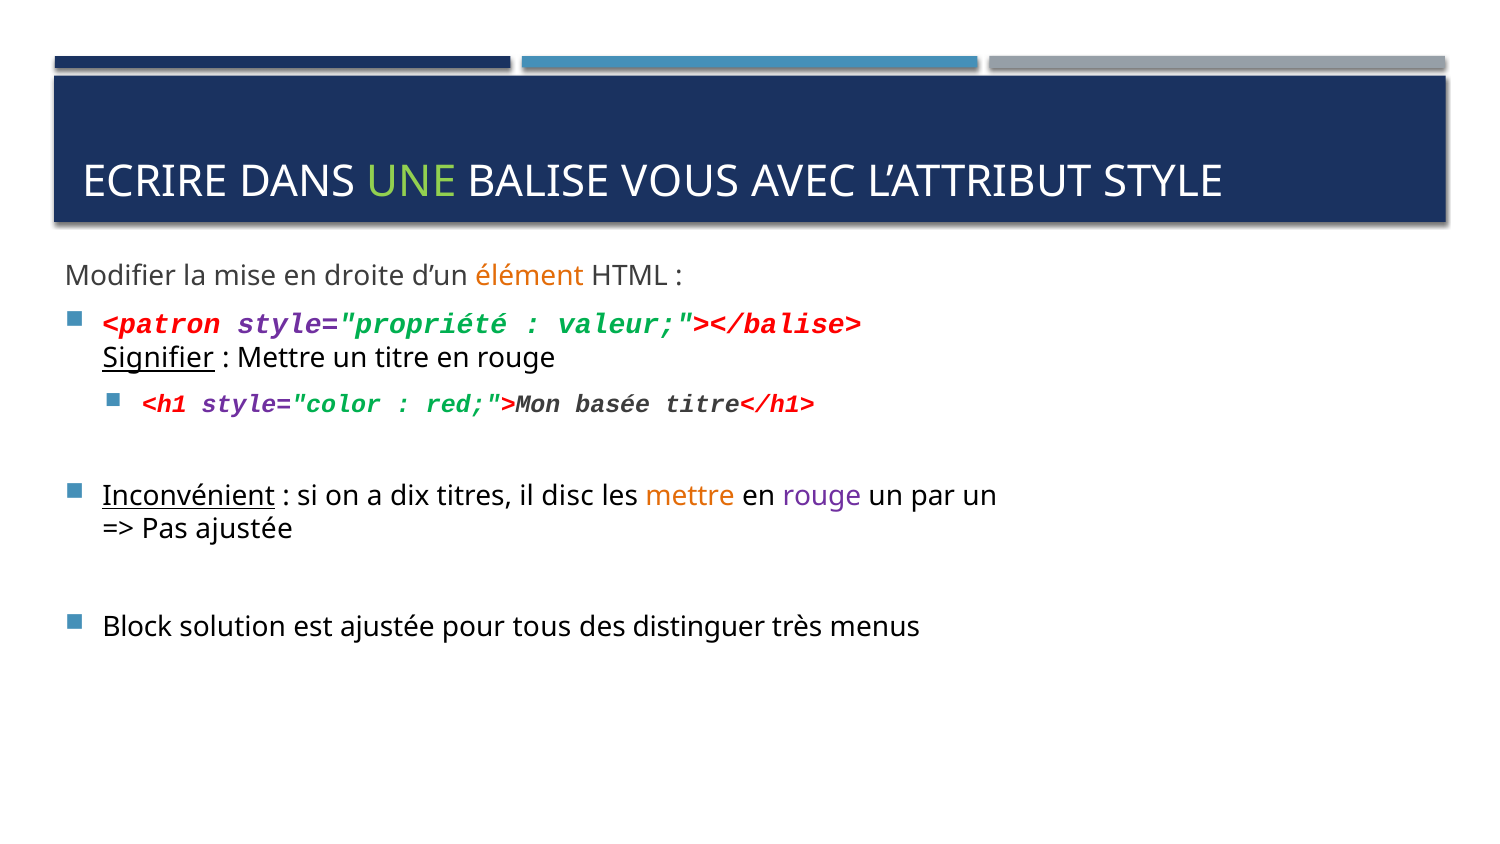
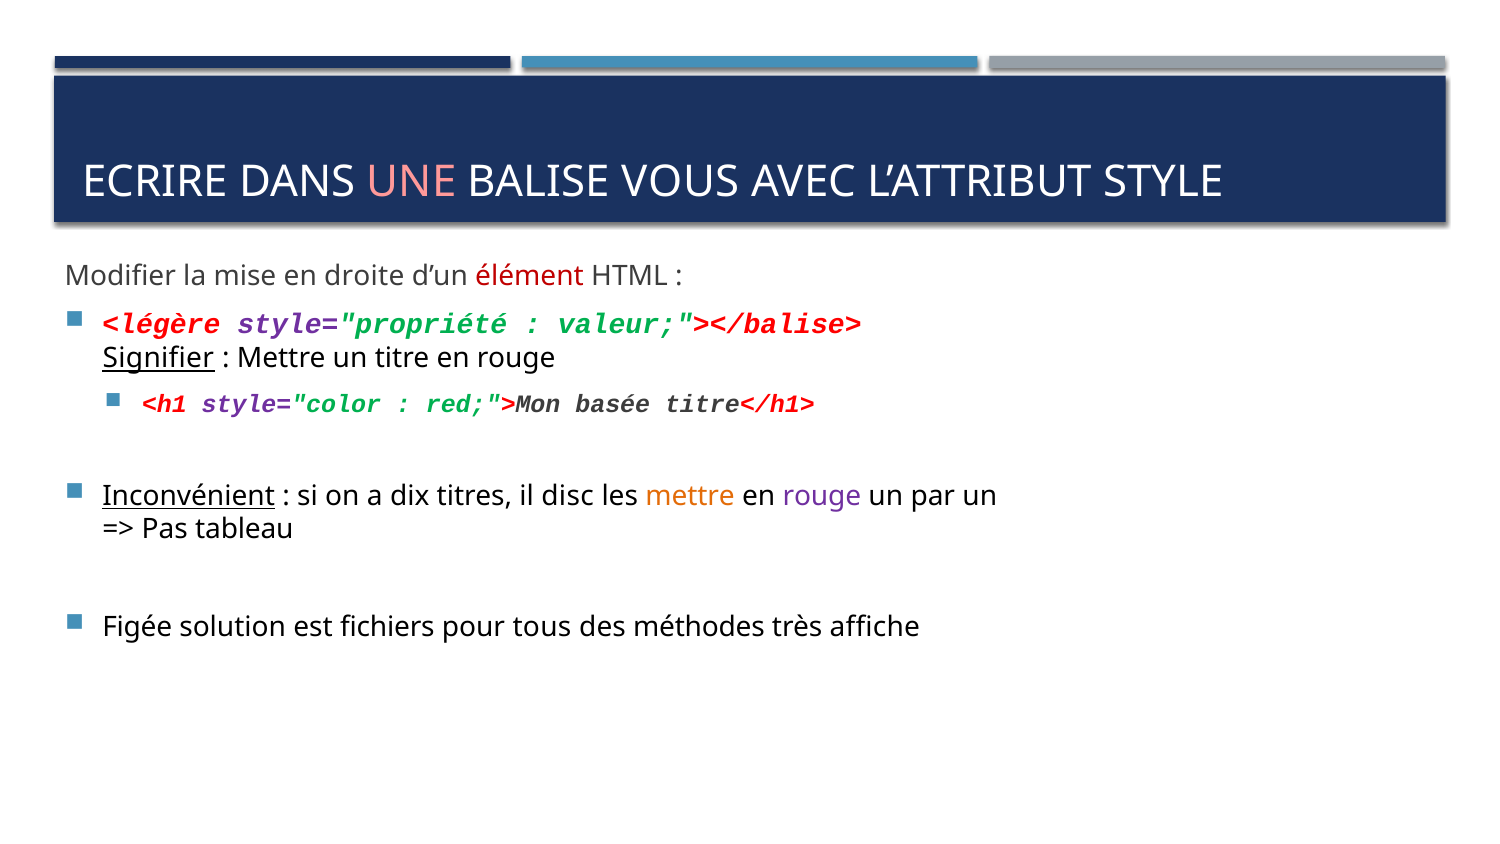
UNE colour: light green -> pink (412, 182)
élément colour: orange -> red (530, 276)
<patron: <patron -> <légère (161, 325)
Pas ajustée: ajustée -> tableau (244, 529)
Block: Block -> Figée (137, 627)
est ajustée: ajustée -> fichiers (387, 627)
distinguer: distinguer -> méthodes (699, 627)
menus: menus -> affiche (875, 627)
